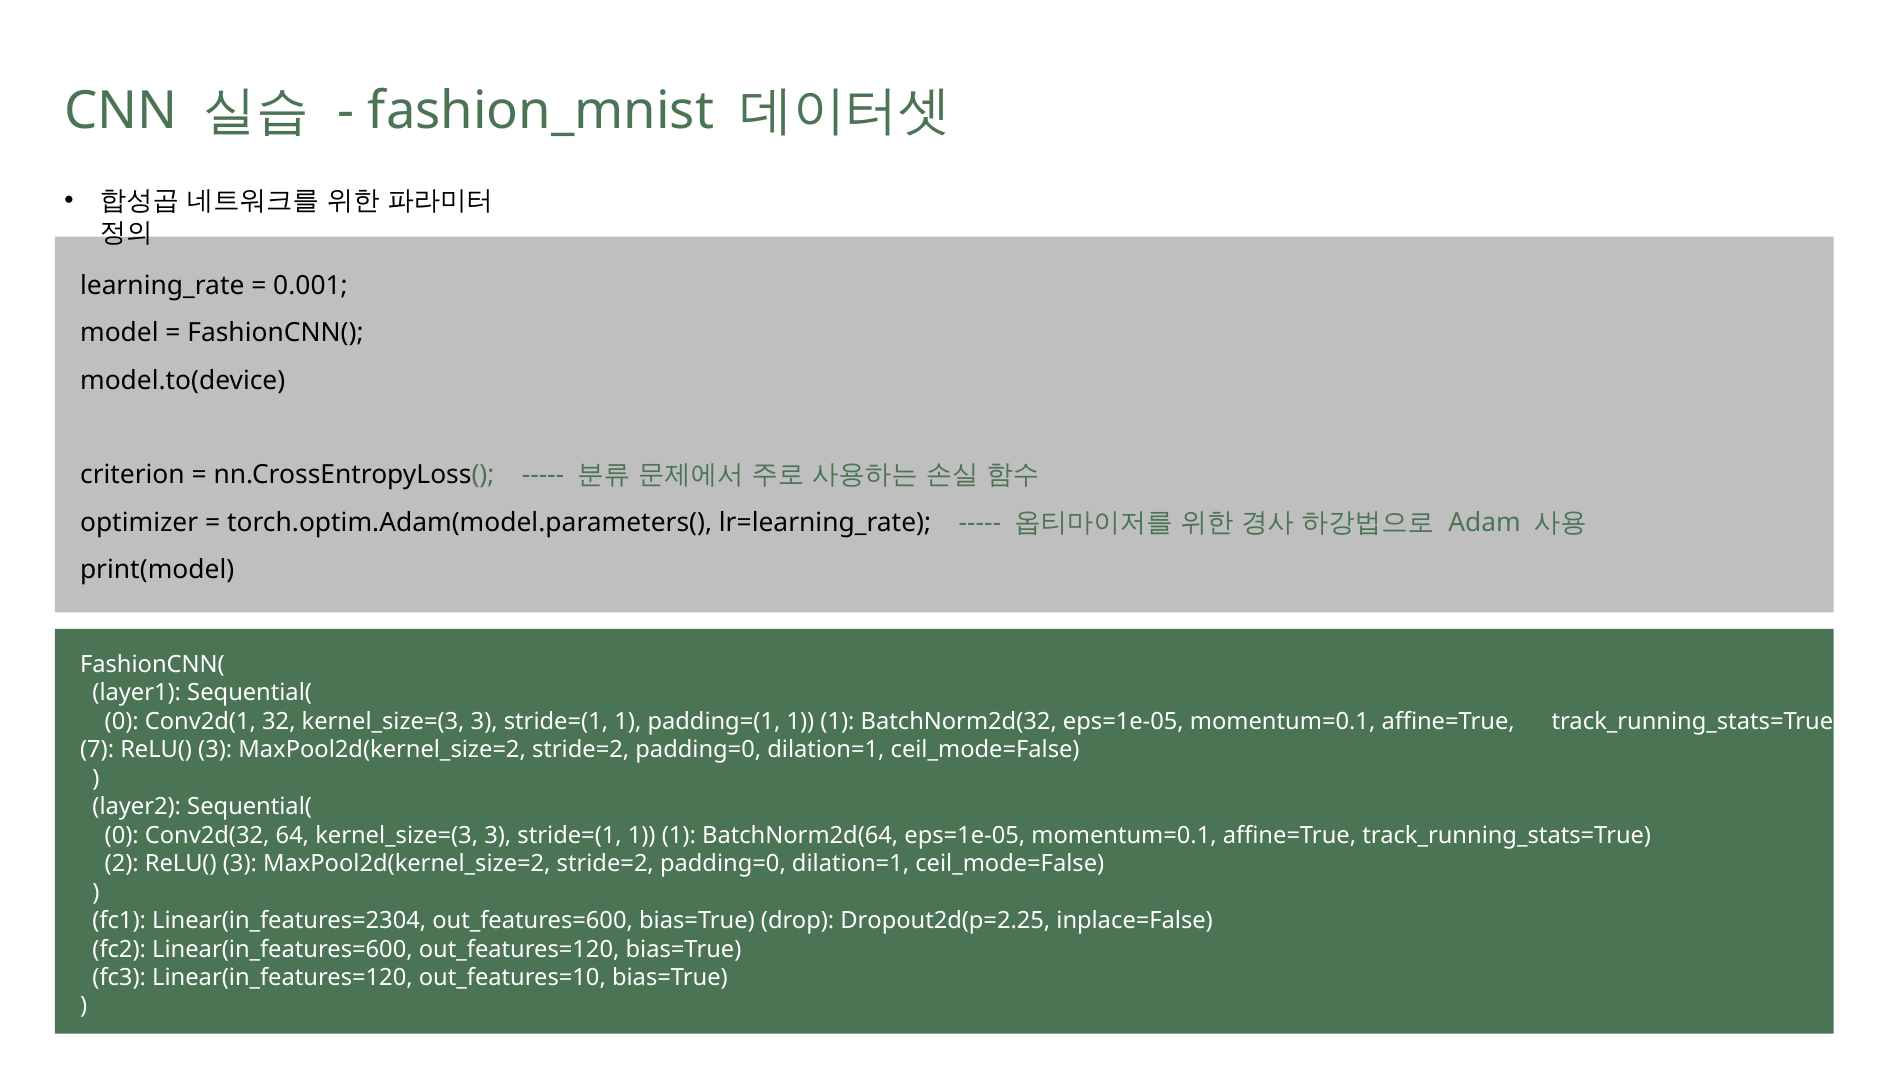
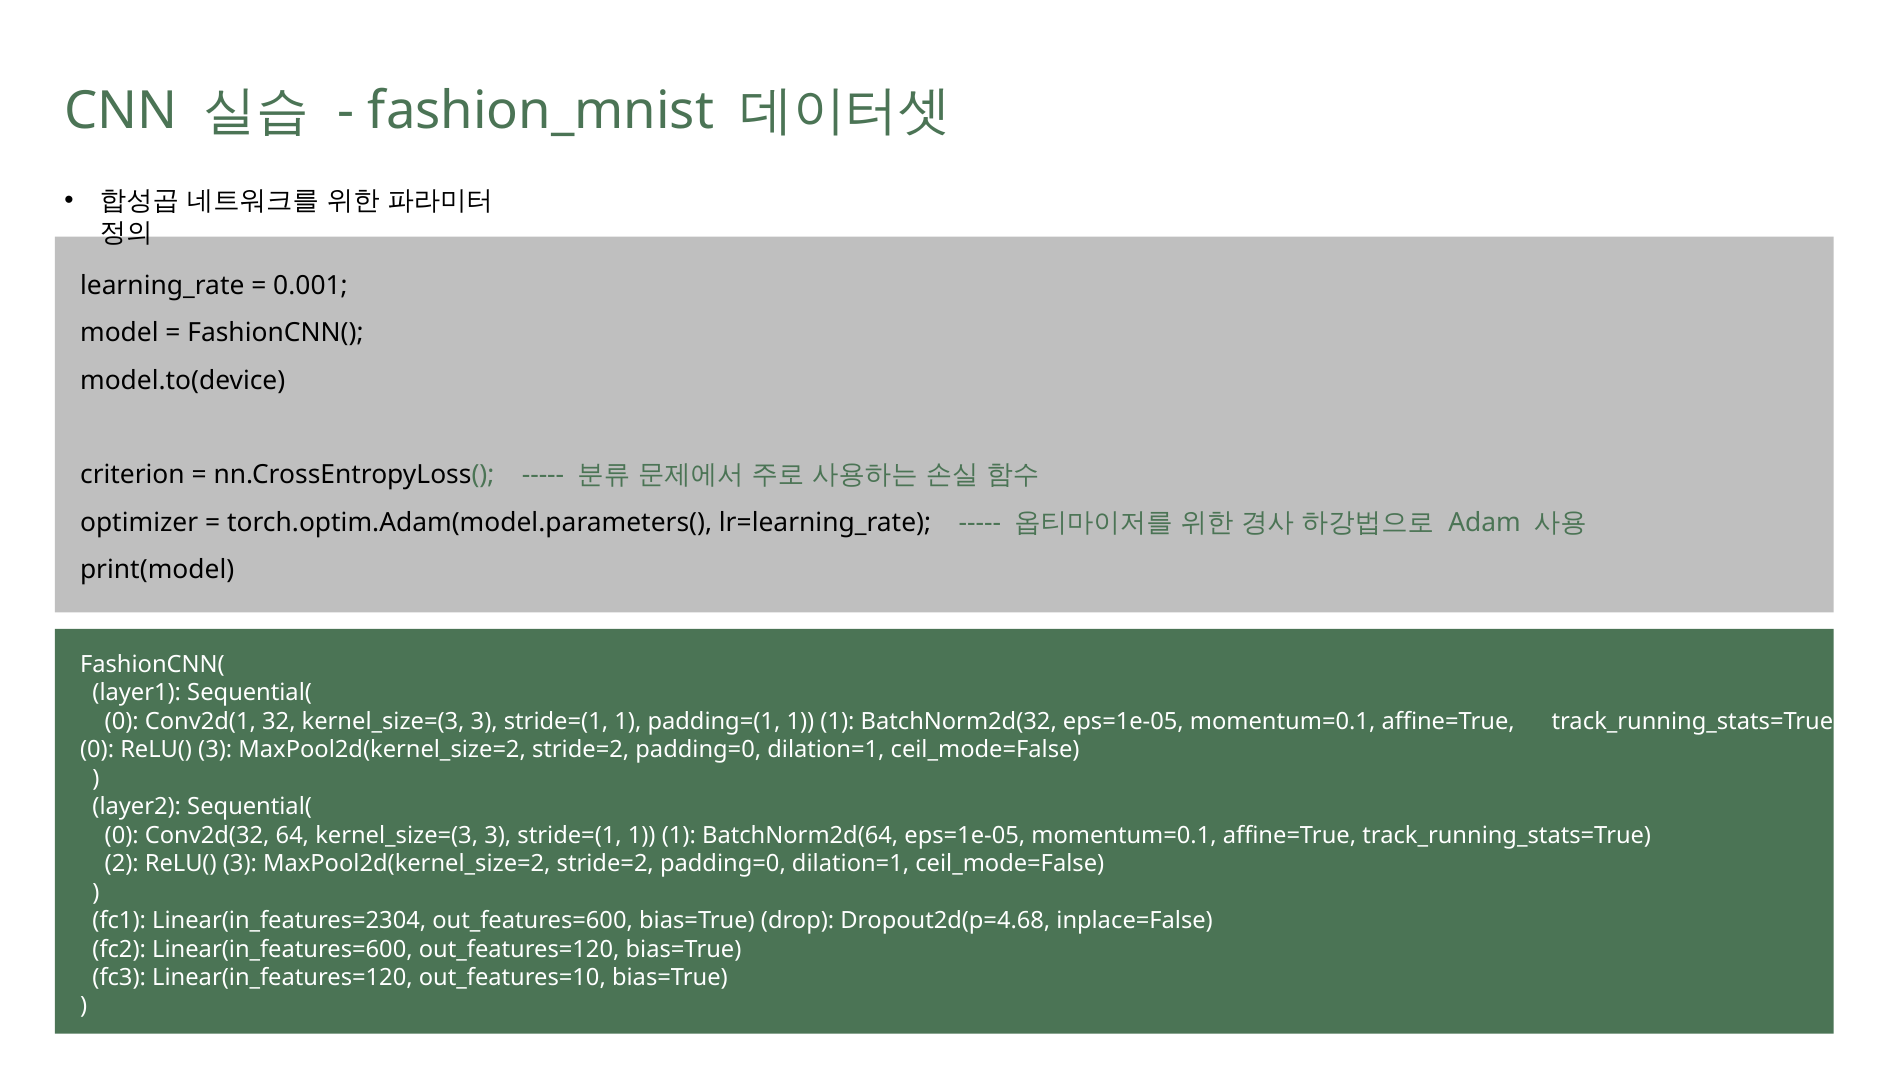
7: 7 -> 0 (97, 750)
Dropout2d(p=2.25: Dropout2d(p=2.25 -> Dropout2d(p=4.68 (945, 921)
